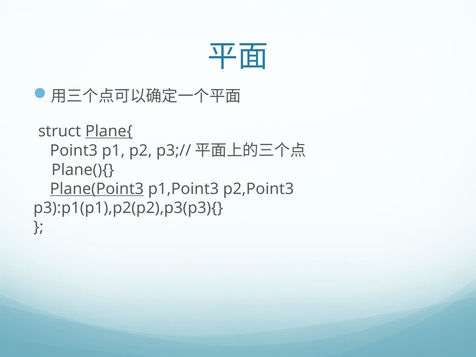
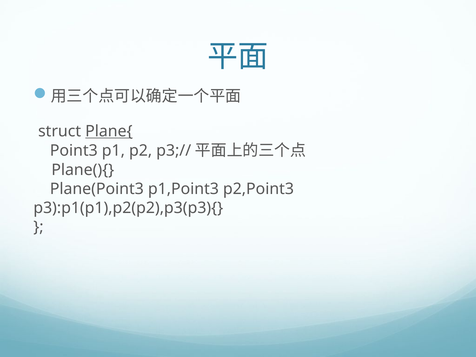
Plane(Point3 underline: present -> none (97, 189)
